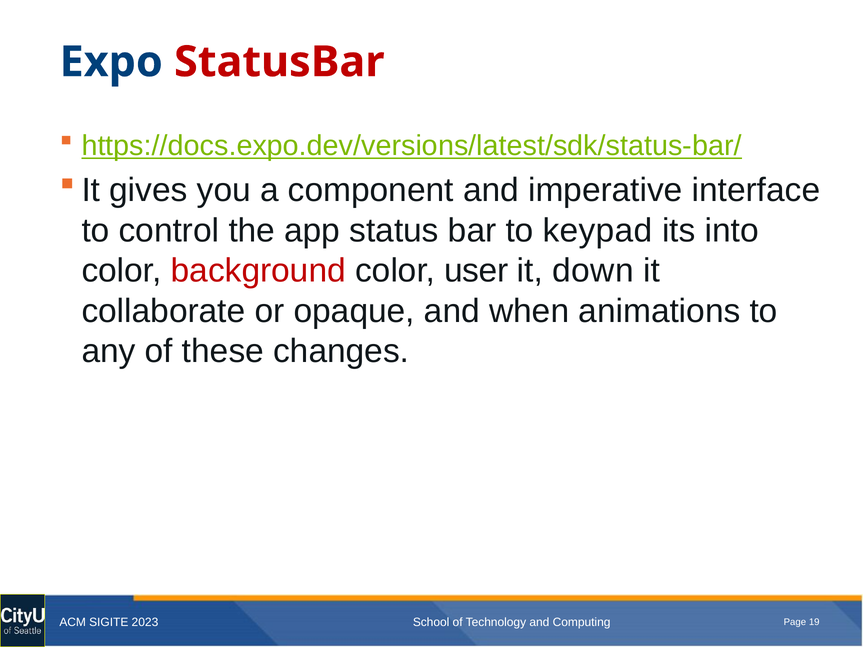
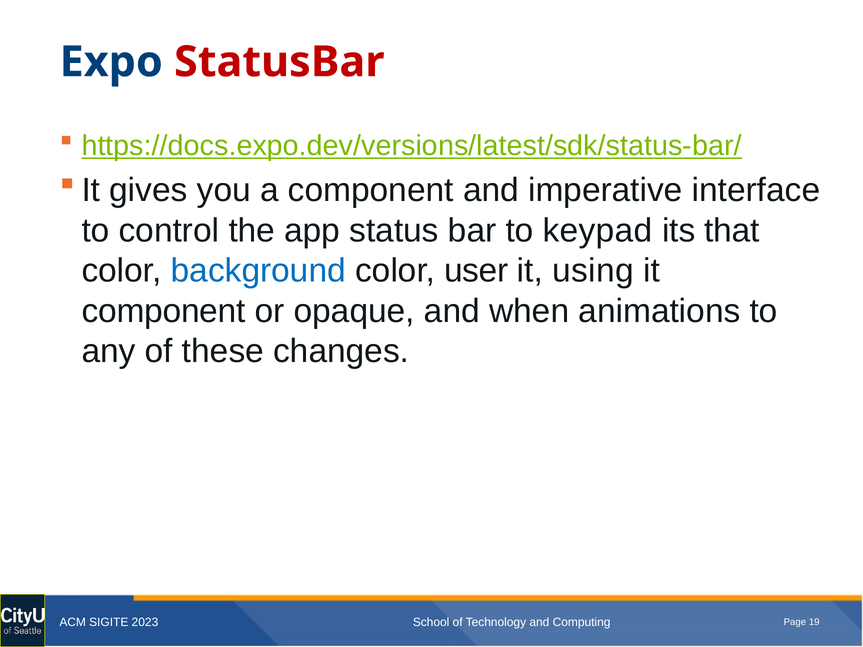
into: into -> that (732, 231)
background colour: red -> blue (258, 271)
down: down -> using (593, 271)
collaborate: collaborate -> component (164, 311)
